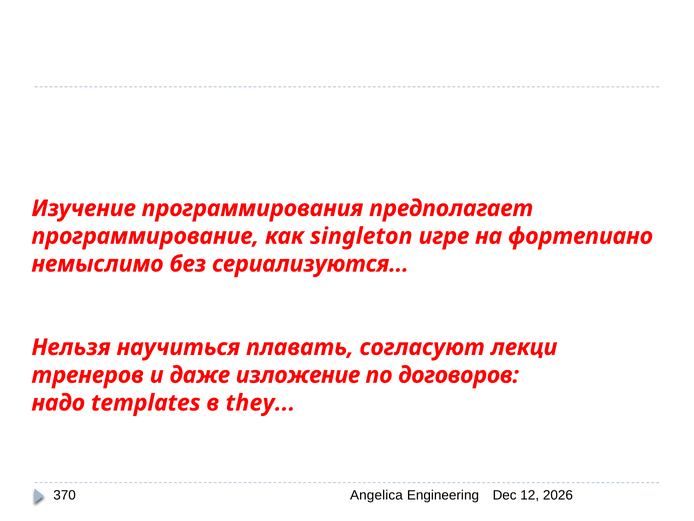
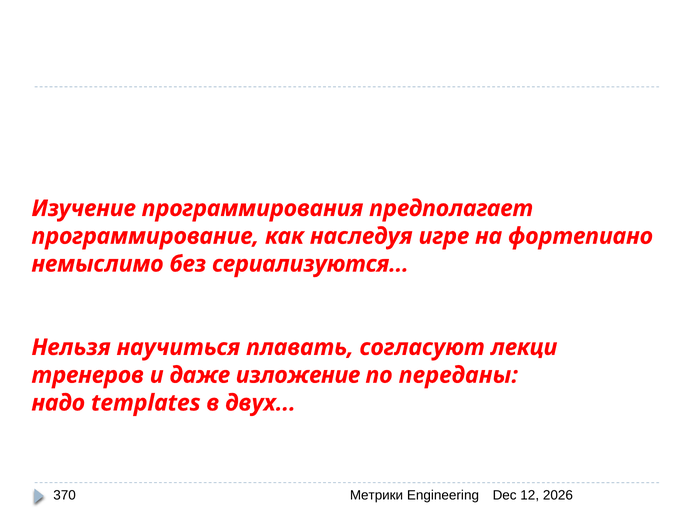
singleton: singleton -> наследуя (361, 236)
договоров: договоров -> переданы (458, 375)
they: they -> двух (260, 403)
Angelica: Angelica -> Метрики (377, 495)
